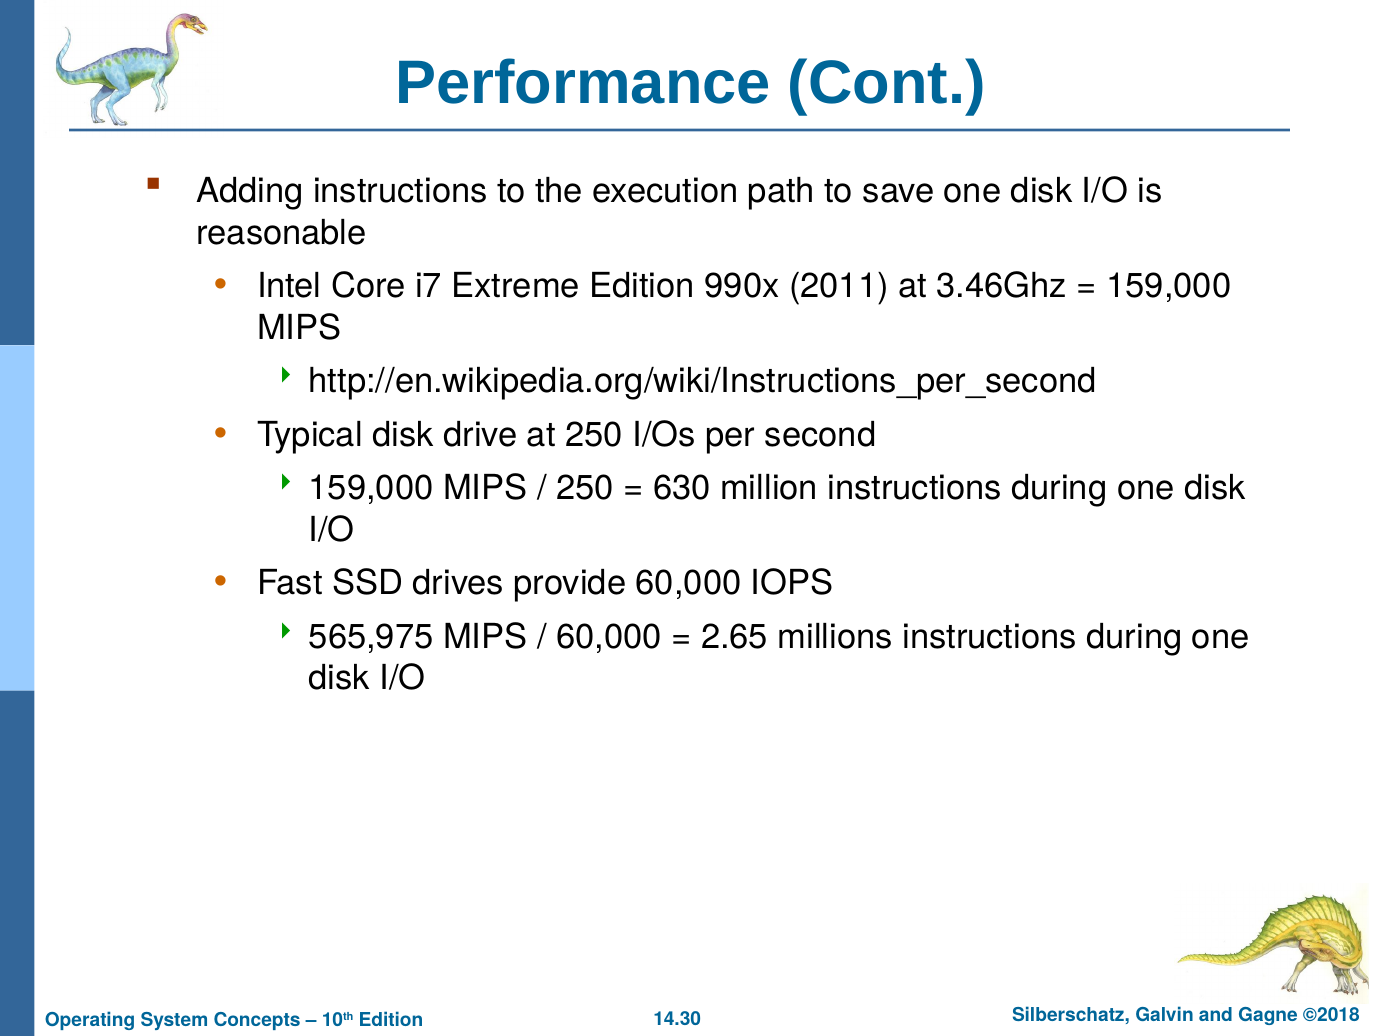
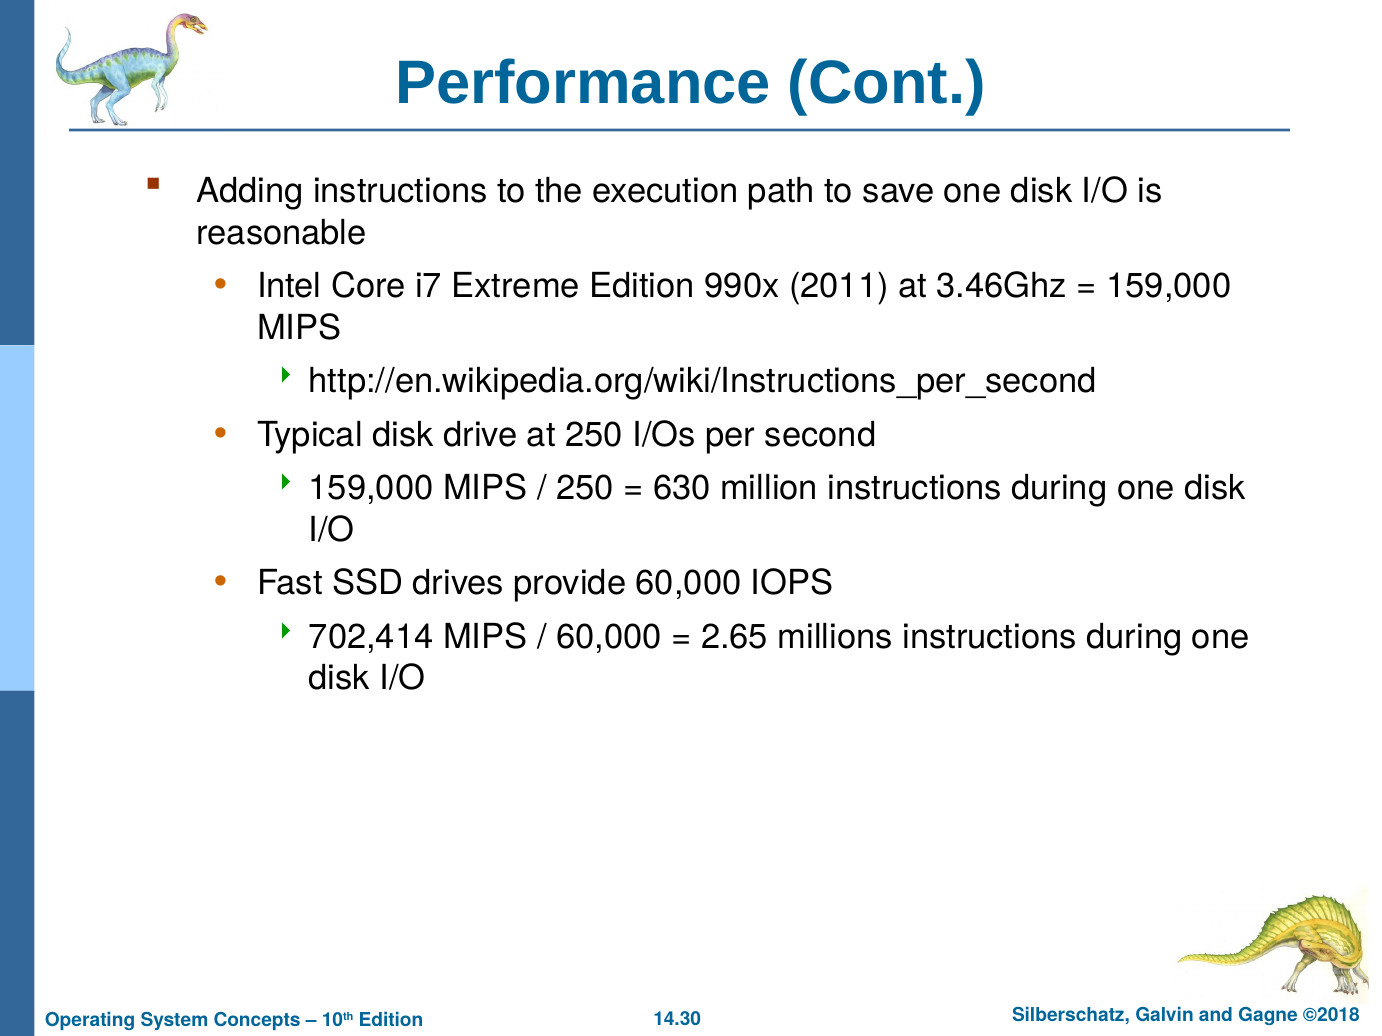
565,975: 565,975 -> 702,414 (371, 637)
